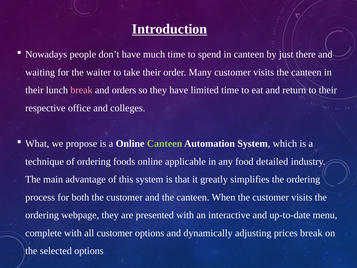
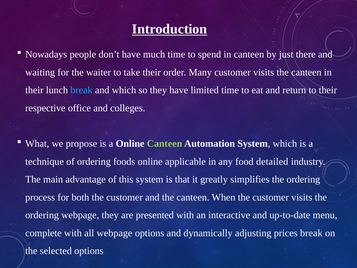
break colour: pink -> light blue (81, 90)
and orders: orders -> which (124, 90)
all customer: customer -> webpage (115, 233)
